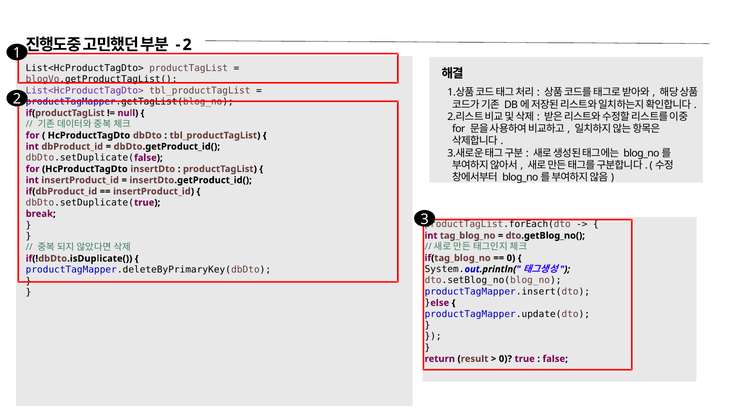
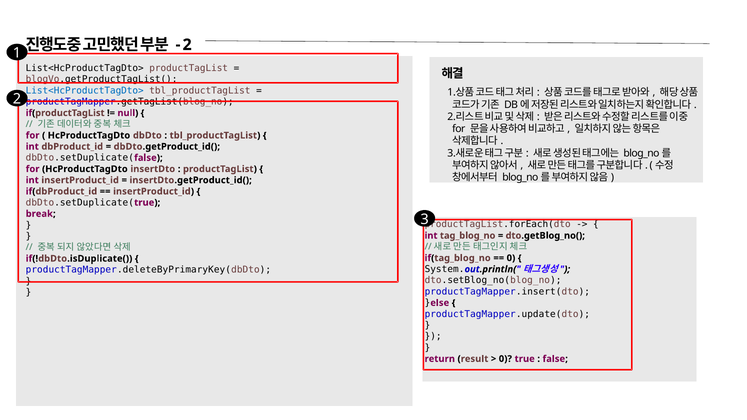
List<HcProductTagDto> colour: purple -> blue (85, 91)
